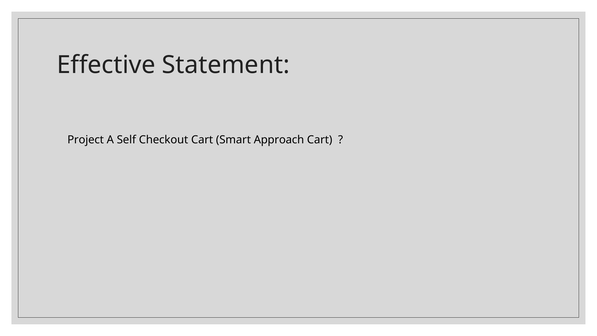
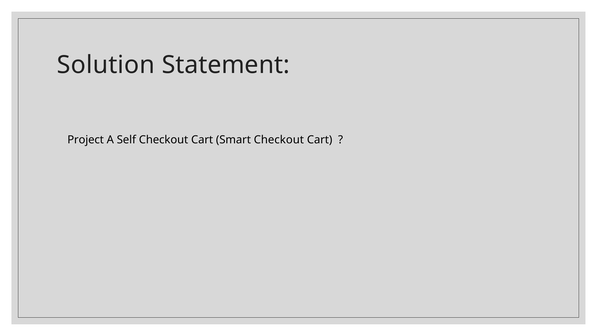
Effective: Effective -> Solution (106, 65)
Smart Approach: Approach -> Checkout (279, 140)
